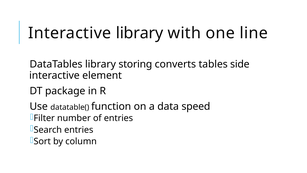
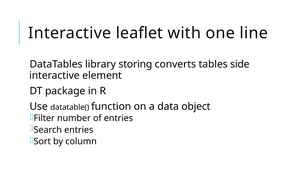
Interactive library: library -> leaflet (139, 33)
speed: speed -> object (196, 106)
